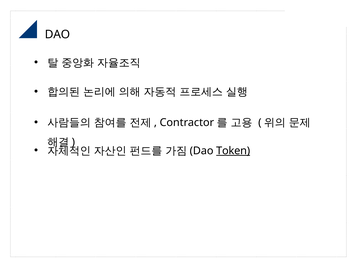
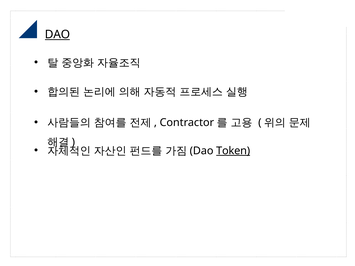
DAO underline: none -> present (57, 35)
